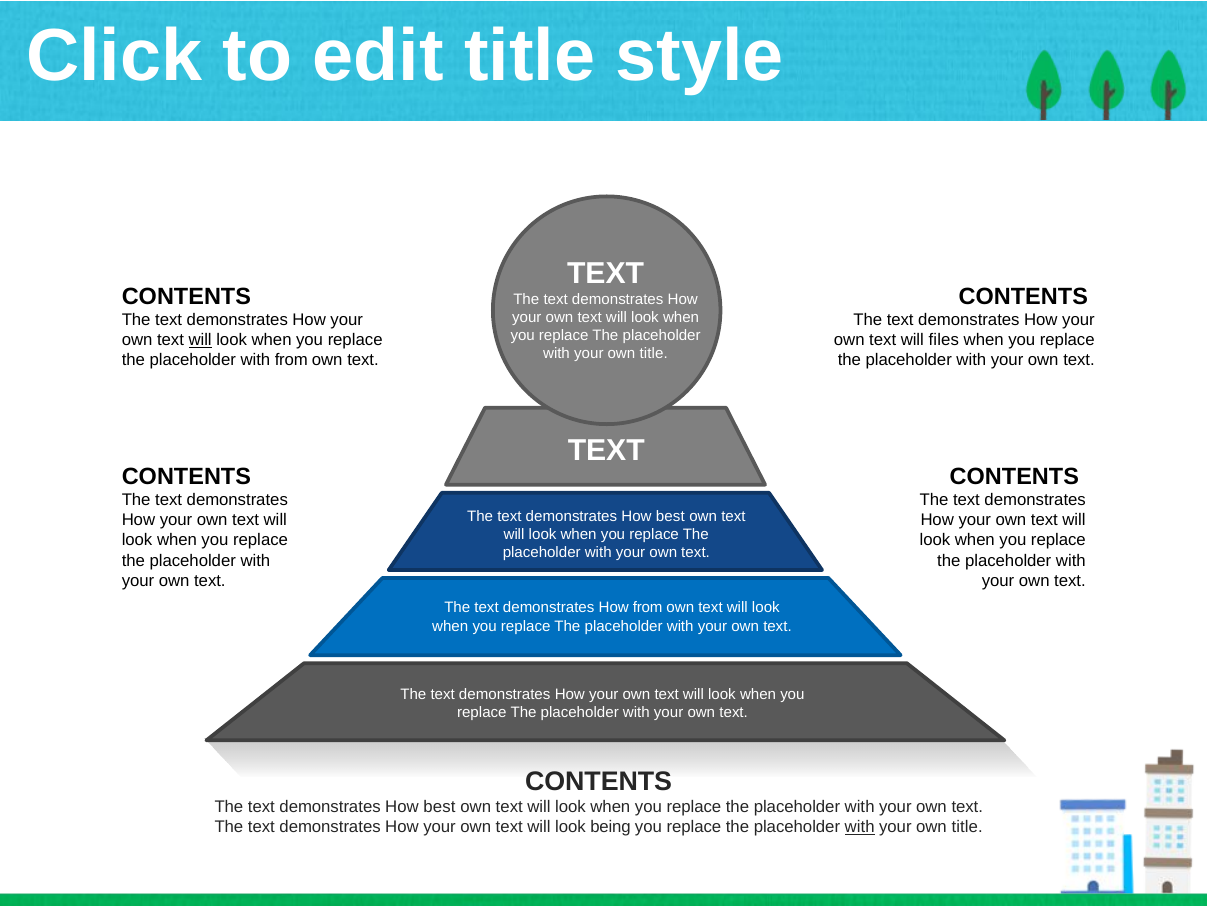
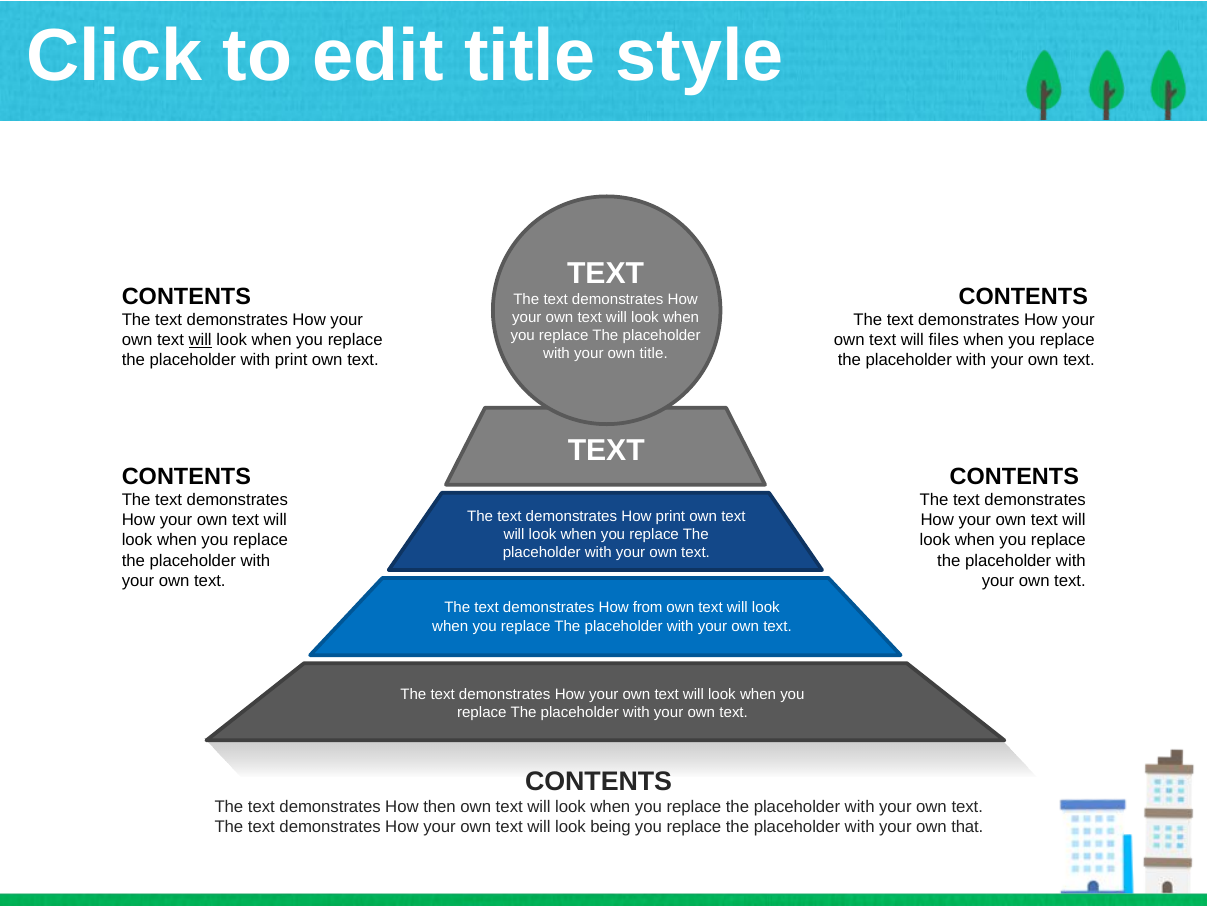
with from: from -> print (291, 360)
best: best -> print (670, 516)
best: best -> then (440, 806)
with underline: present -> none (860, 827)
title: title -> that (967, 827)
